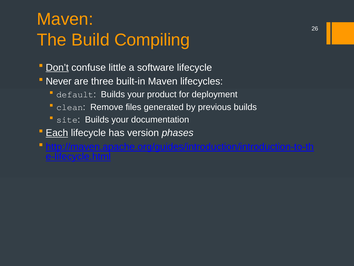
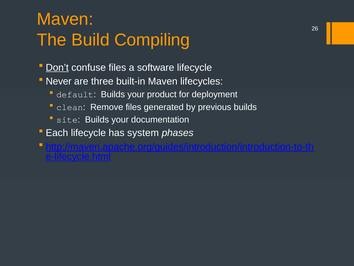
confuse little: little -> files (117, 67)
Each underline: present -> none (57, 133)
version: version -> system (143, 133)
